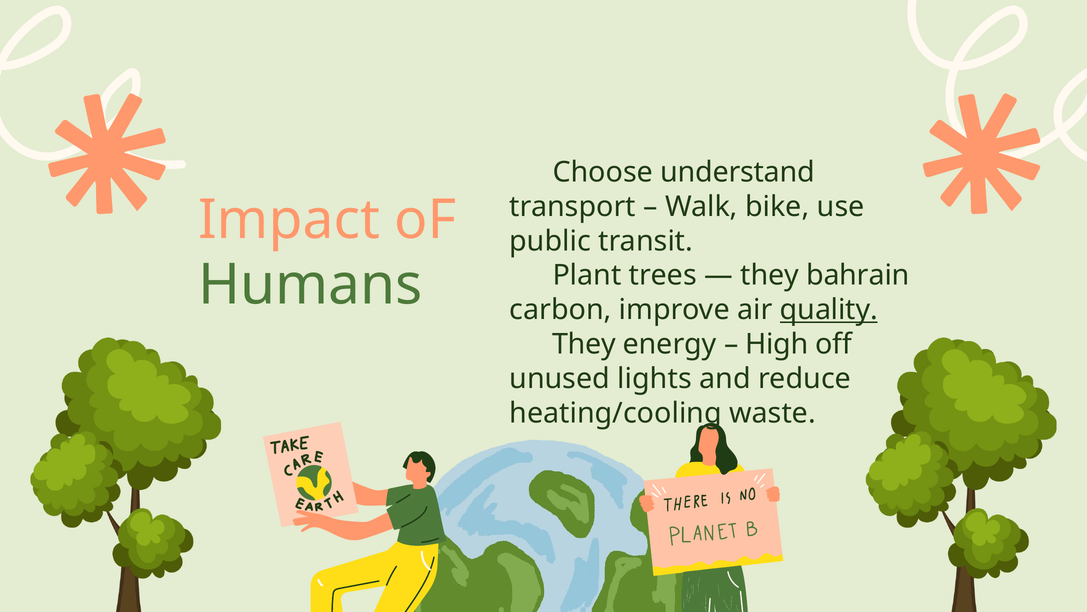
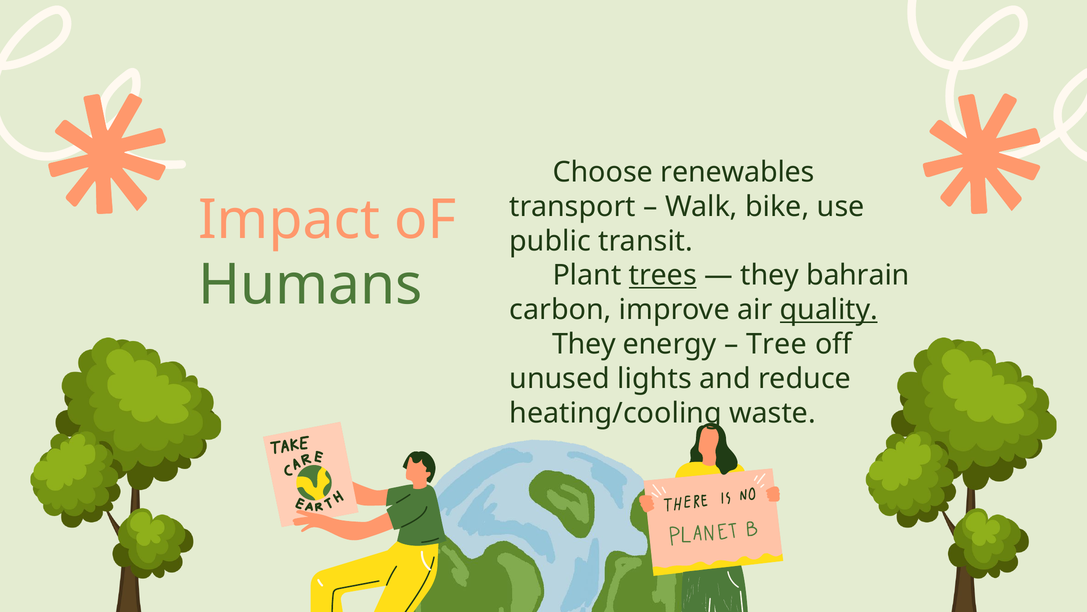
understand: understand -> renewables (738, 172)
trees underline: none -> present (663, 275)
High: High -> Tree (777, 344)
